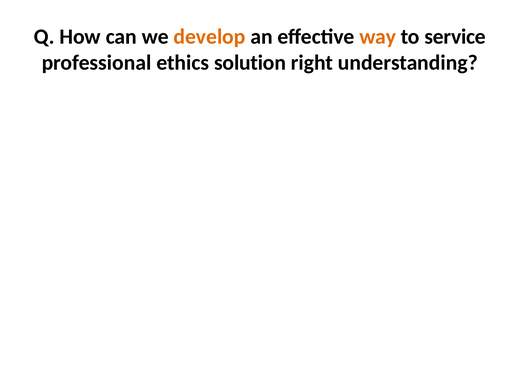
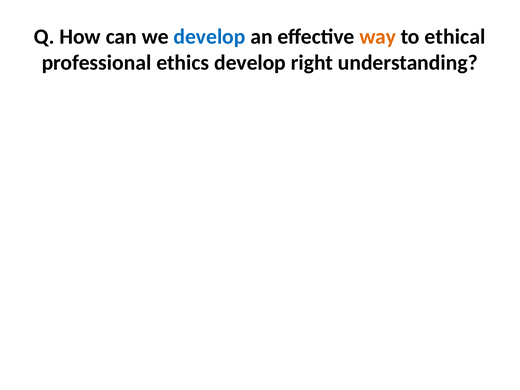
develop colour: orange -> blue (210, 37)
service: service -> ethical (455, 37)
ethics solution: solution -> develop (250, 63)
